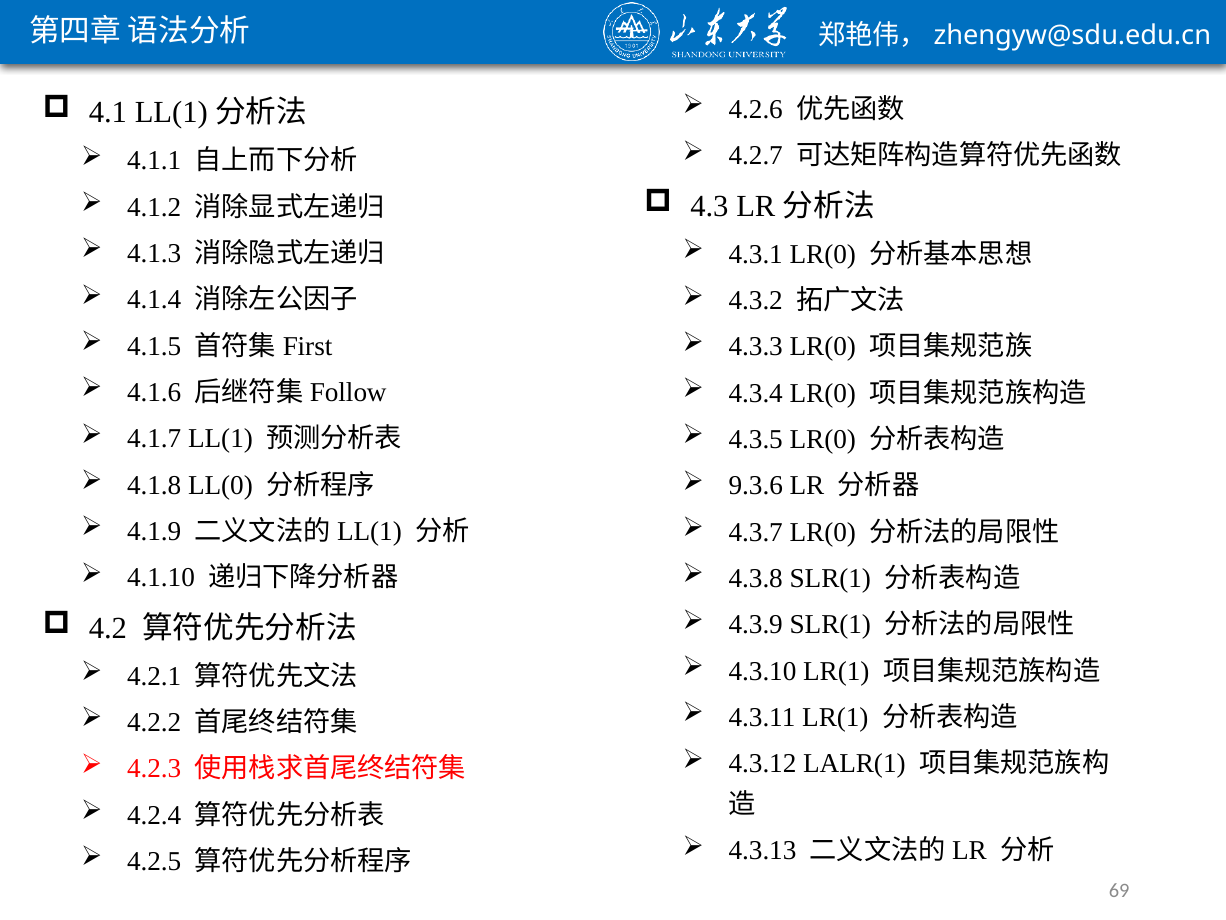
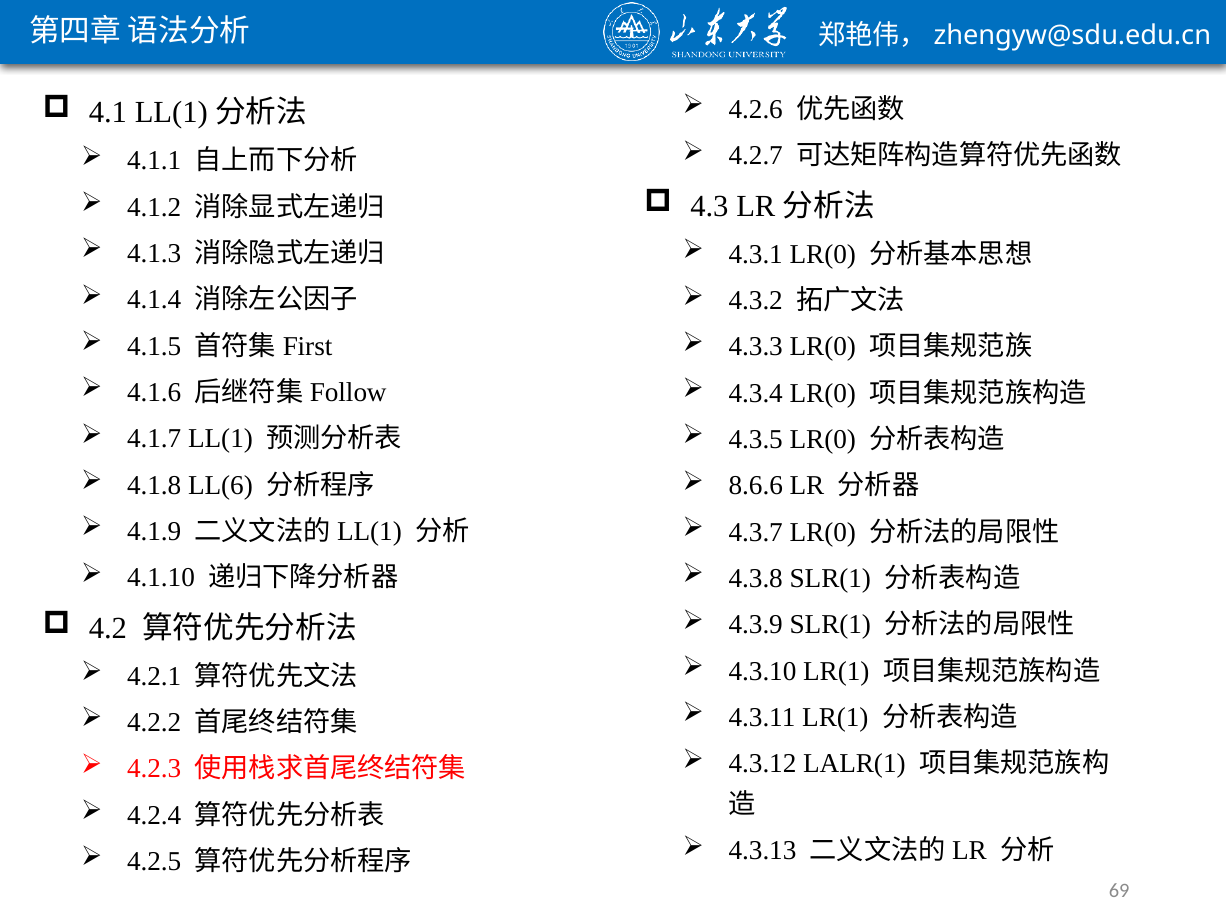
LL(0: LL(0 -> LL(6 (220, 485)
9.3.6: 9.3.6 -> 8.6.6 (756, 486)
